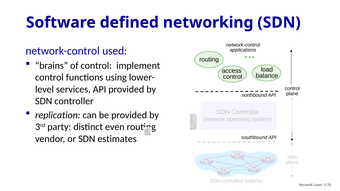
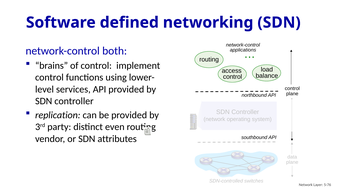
used: used -> both (115, 51)
estimates: estimates -> attributes (117, 139)
